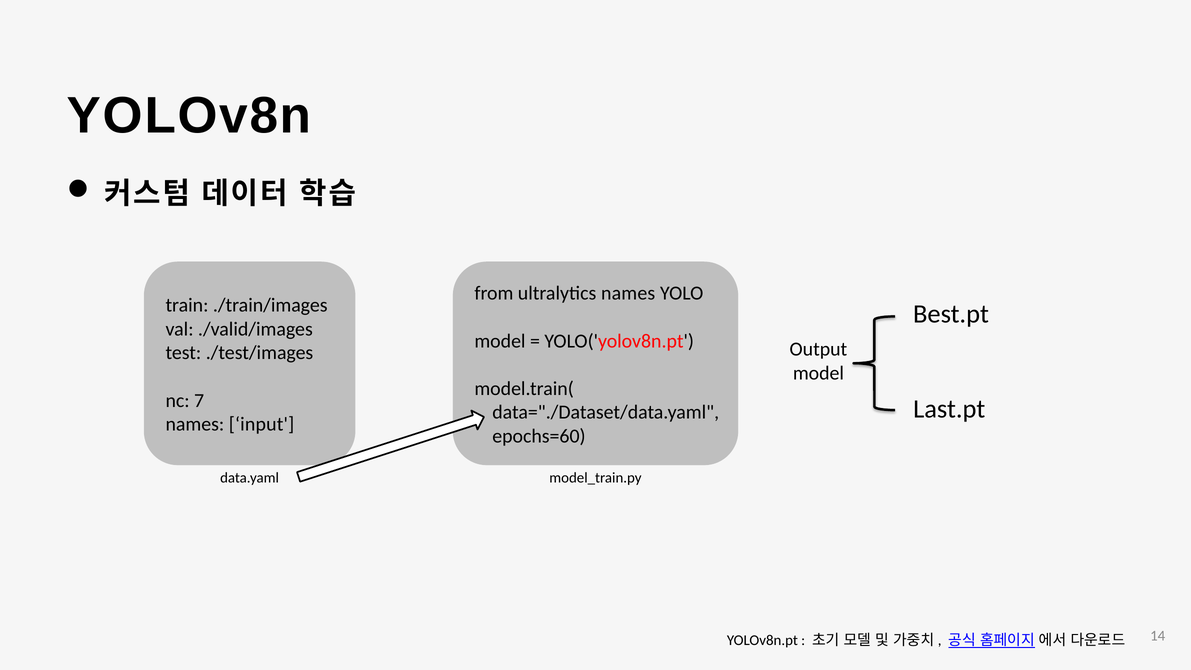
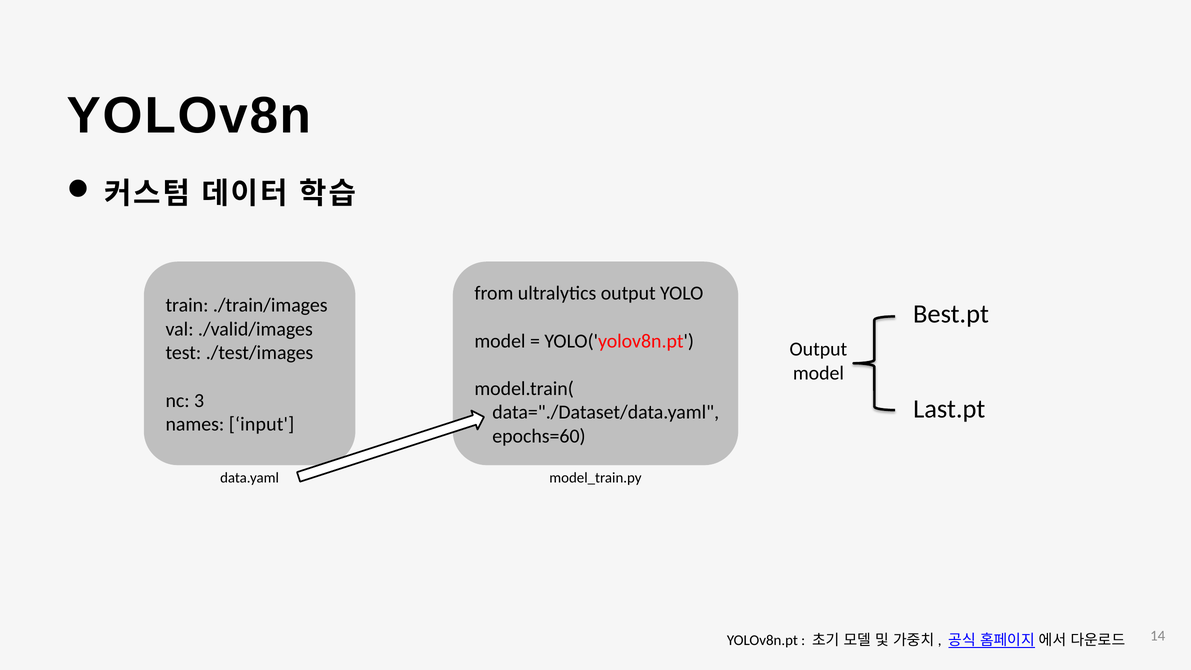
ultralytics names: names -> output (628, 293)
7: 7 -> 3 (199, 400)
